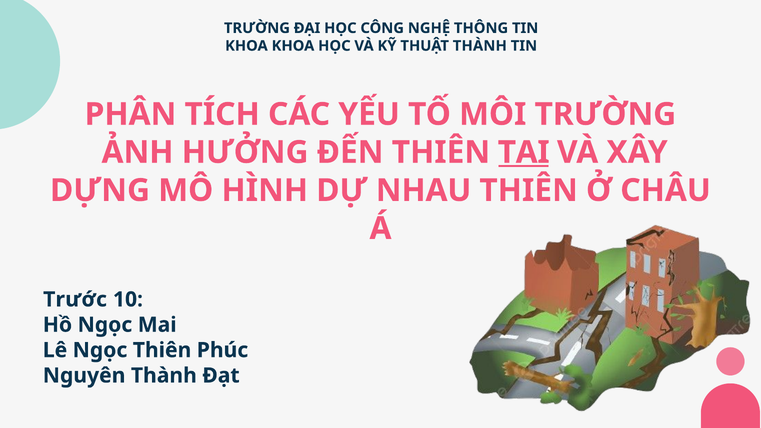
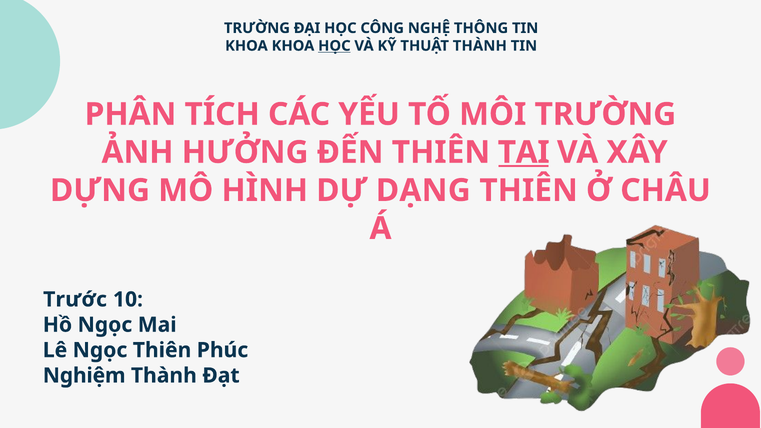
HỌC underline: none -> present (334, 46)
NHAU: NHAU -> DẠNG (423, 190)
Nguyên: Nguyên -> Nghiệm (84, 376)
